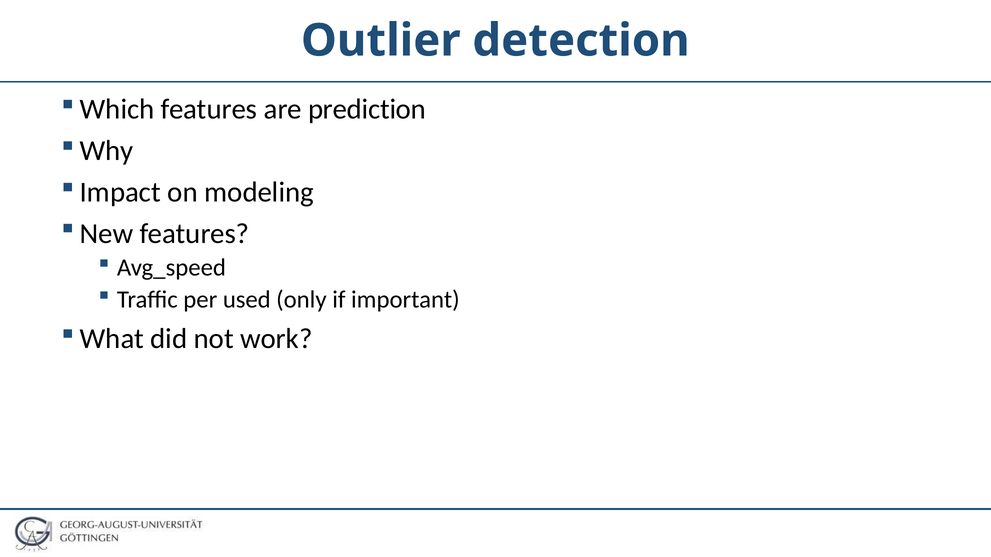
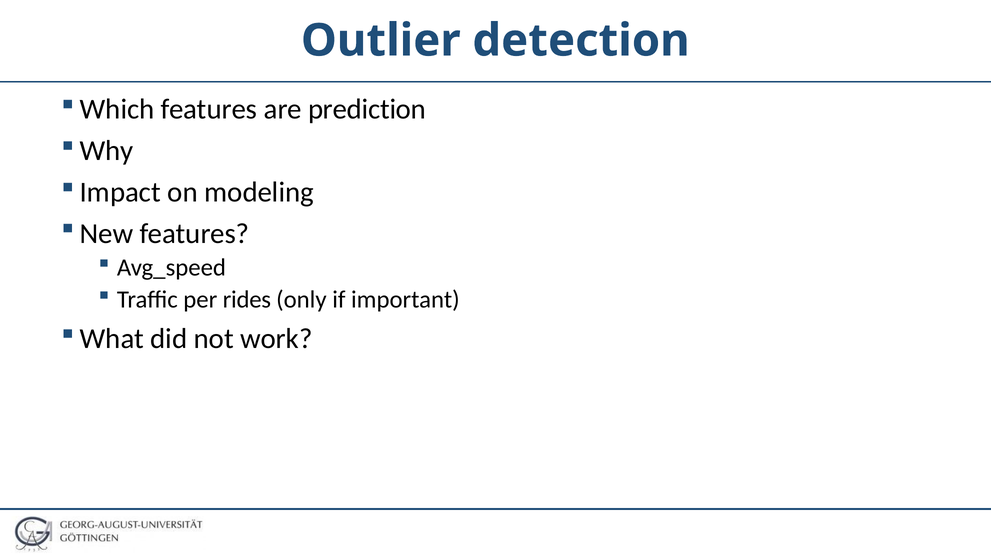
used: used -> rides (247, 300)
